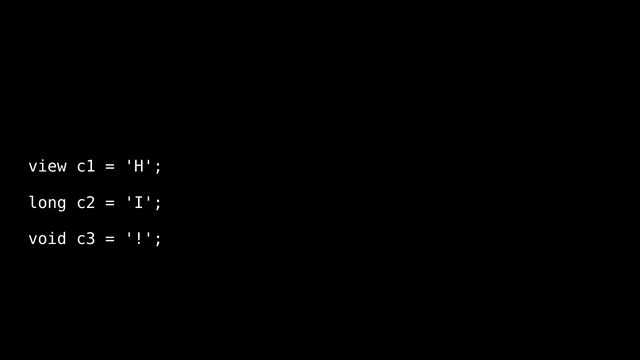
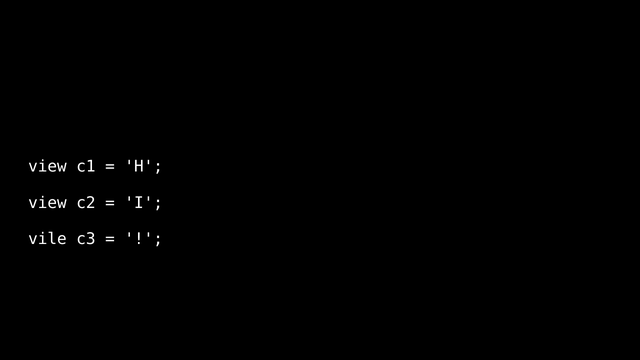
long: long -> view (47, 203)
void: void -> vile (47, 239)
